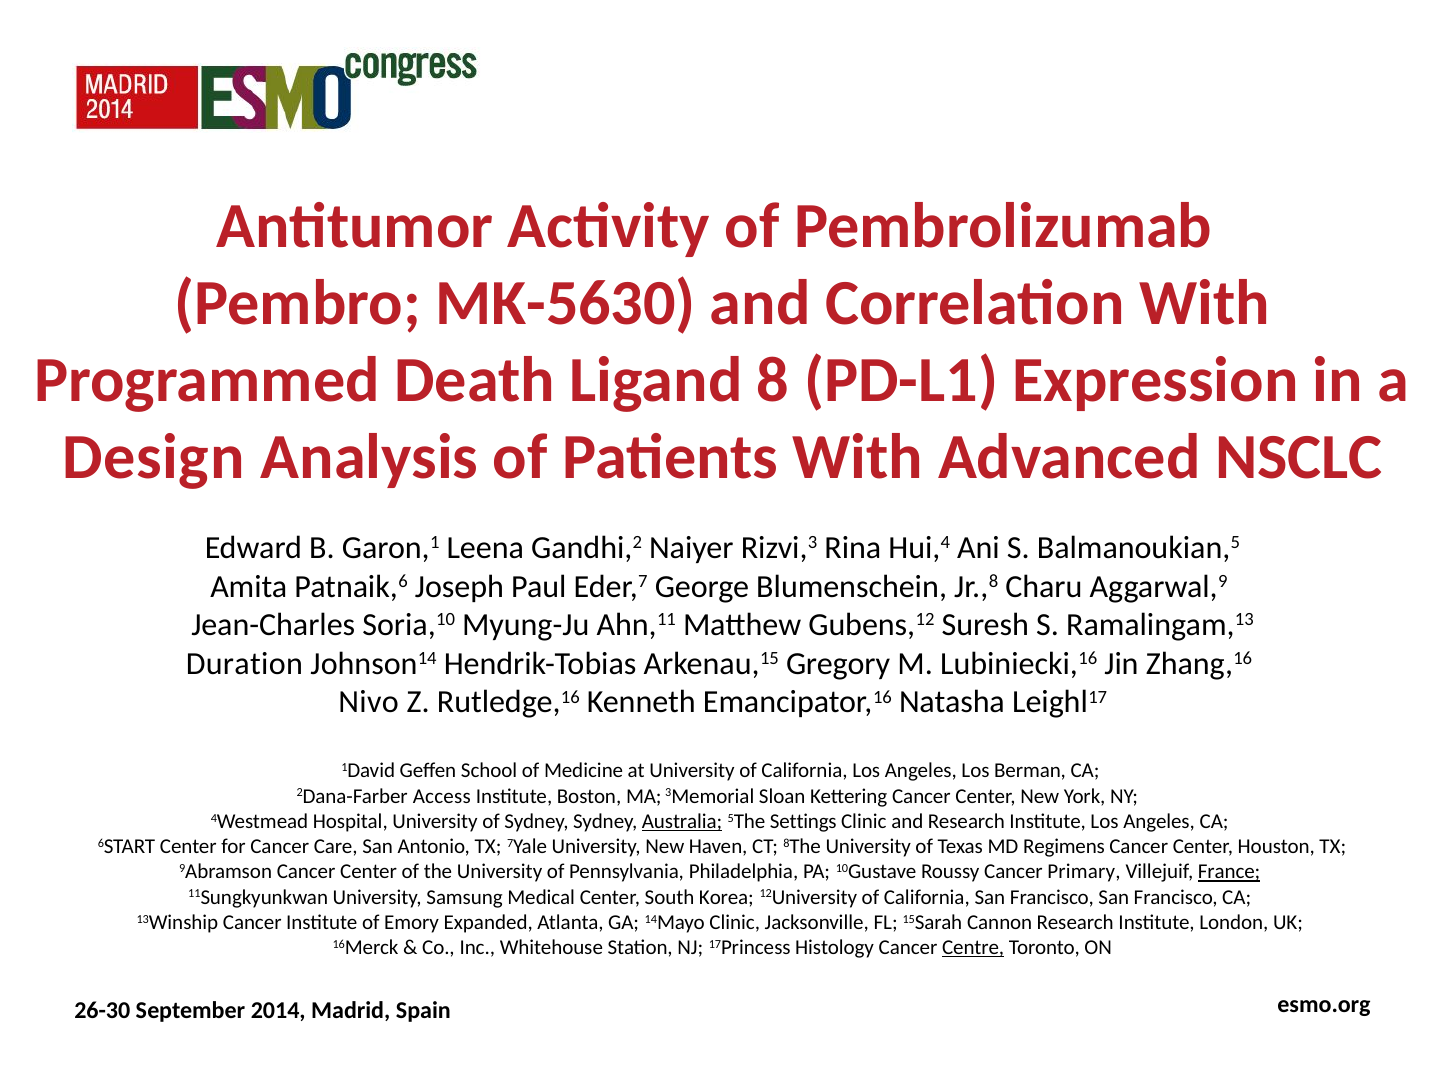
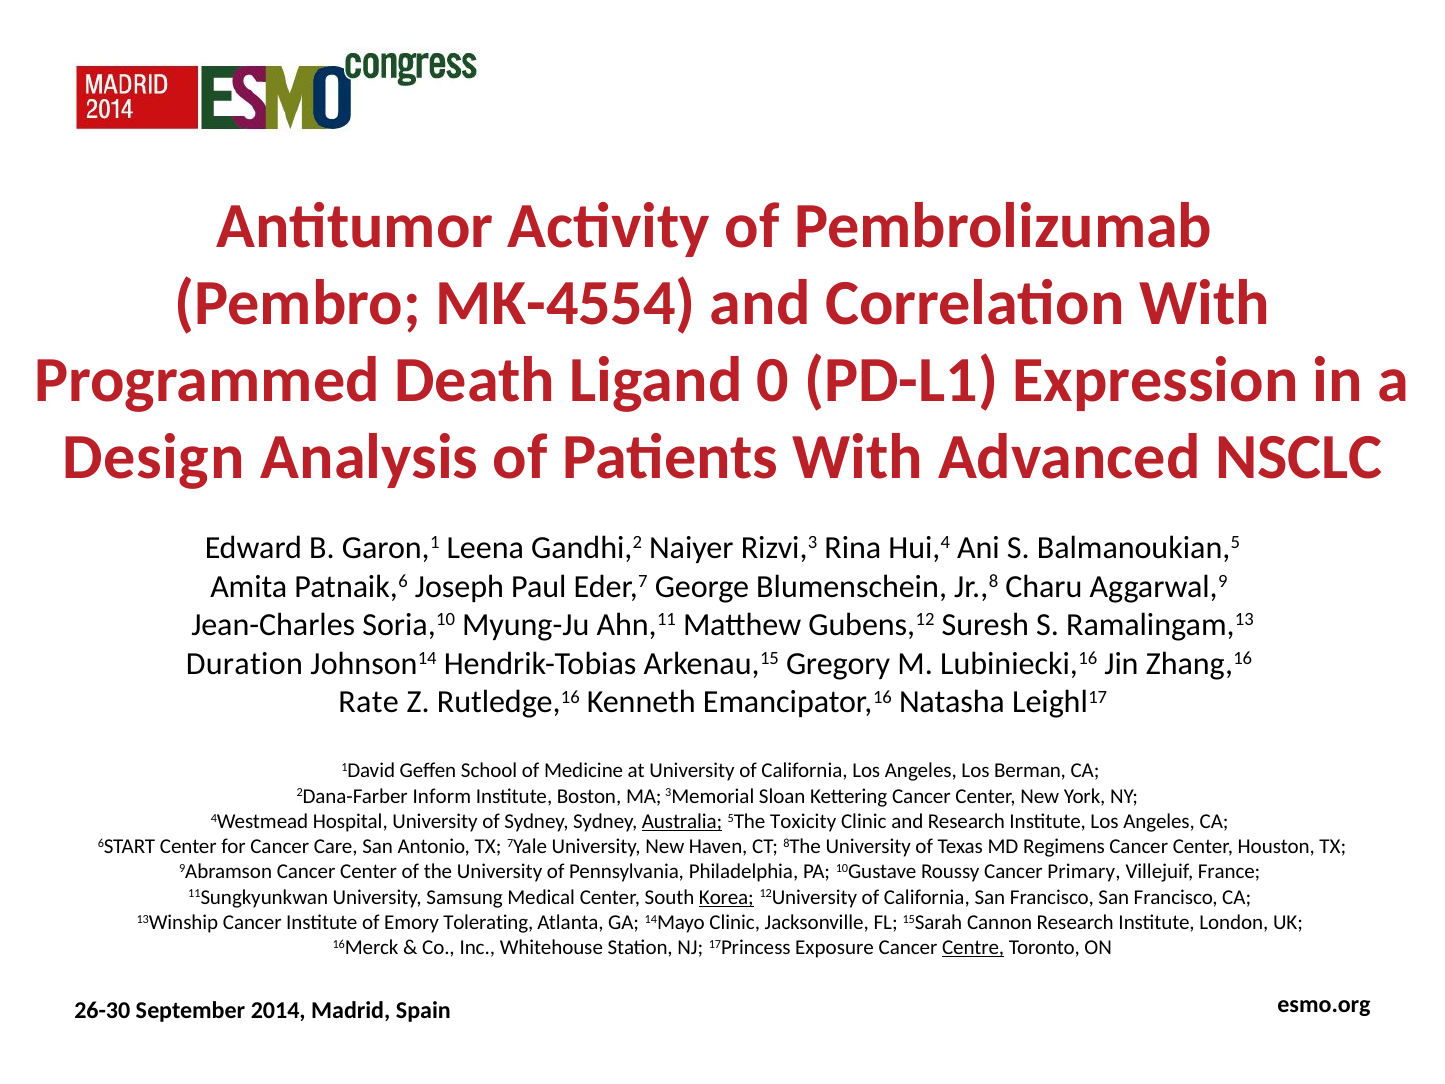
MK-5630: MK-5630 -> MK-4554 (566, 303)
8: 8 -> 0 (773, 380)
Nivo: Nivo -> Rate (369, 702)
Access: Access -> Inform (442, 796)
Settings: Settings -> Toxicity (803, 821)
France underline: present -> none (1229, 872)
Korea underline: none -> present (726, 897)
Expanded: Expanded -> Tolerating (488, 922)
Histology: Histology -> Exposure (835, 948)
